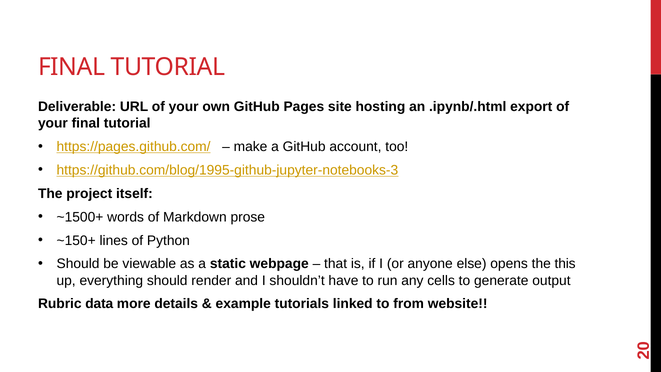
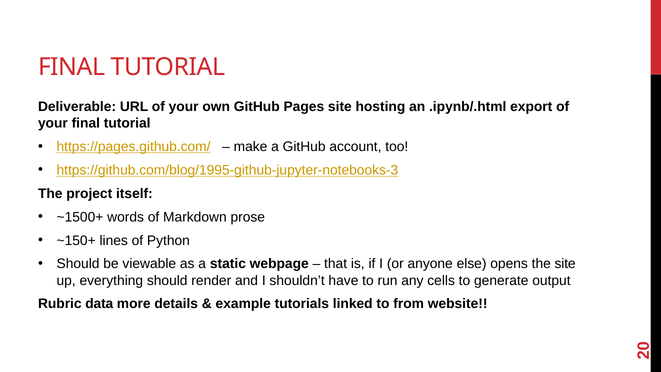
the this: this -> site (565, 264)
